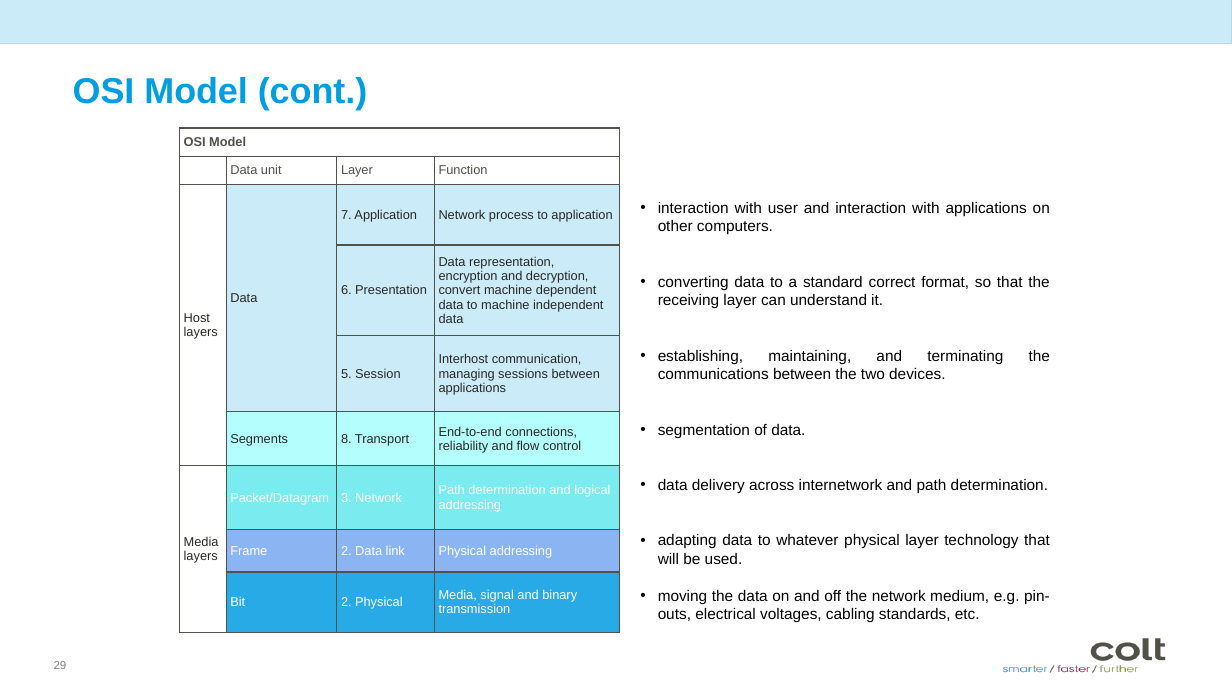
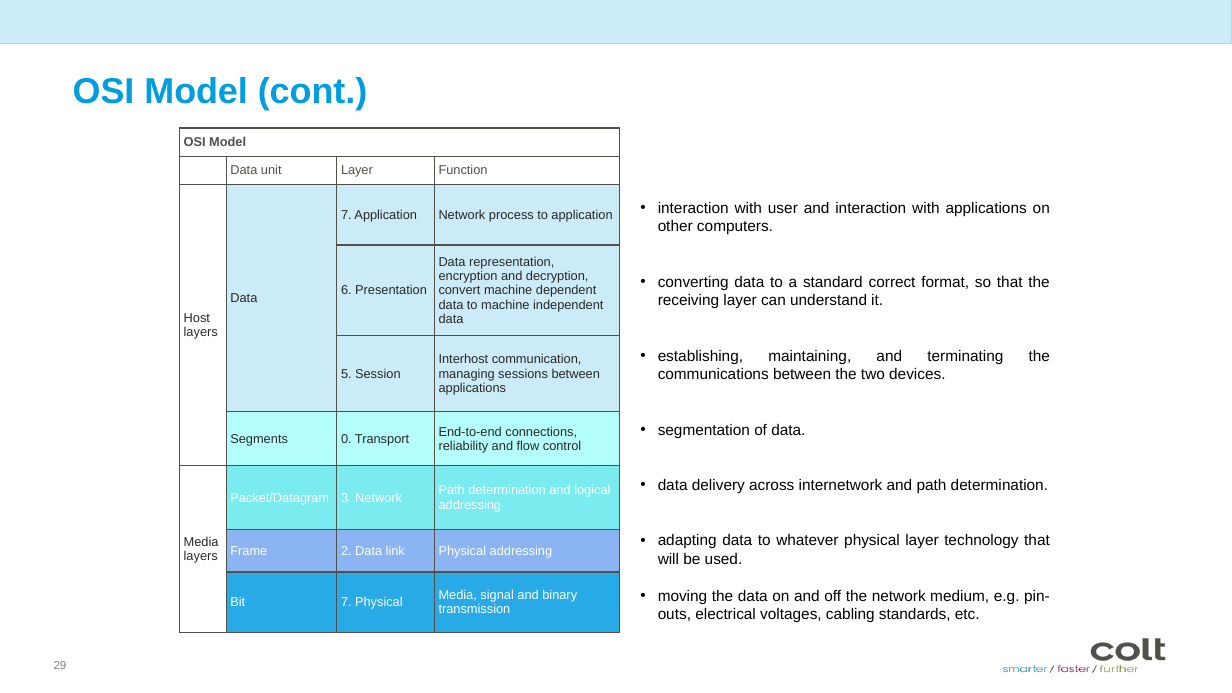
8: 8 -> 0 (346, 439)
Bit 2: 2 -> 7 (346, 603)
